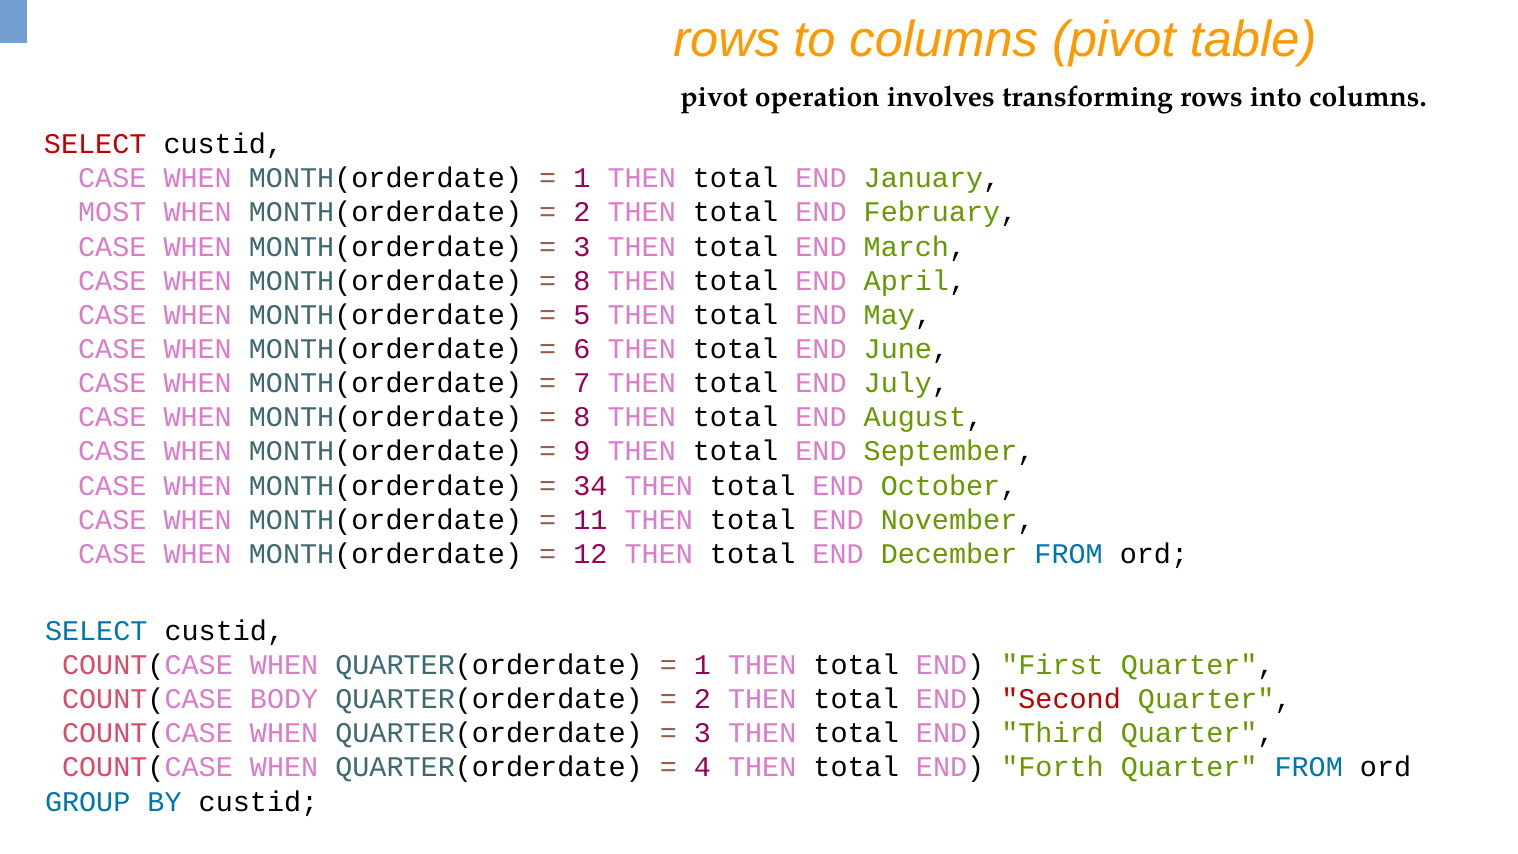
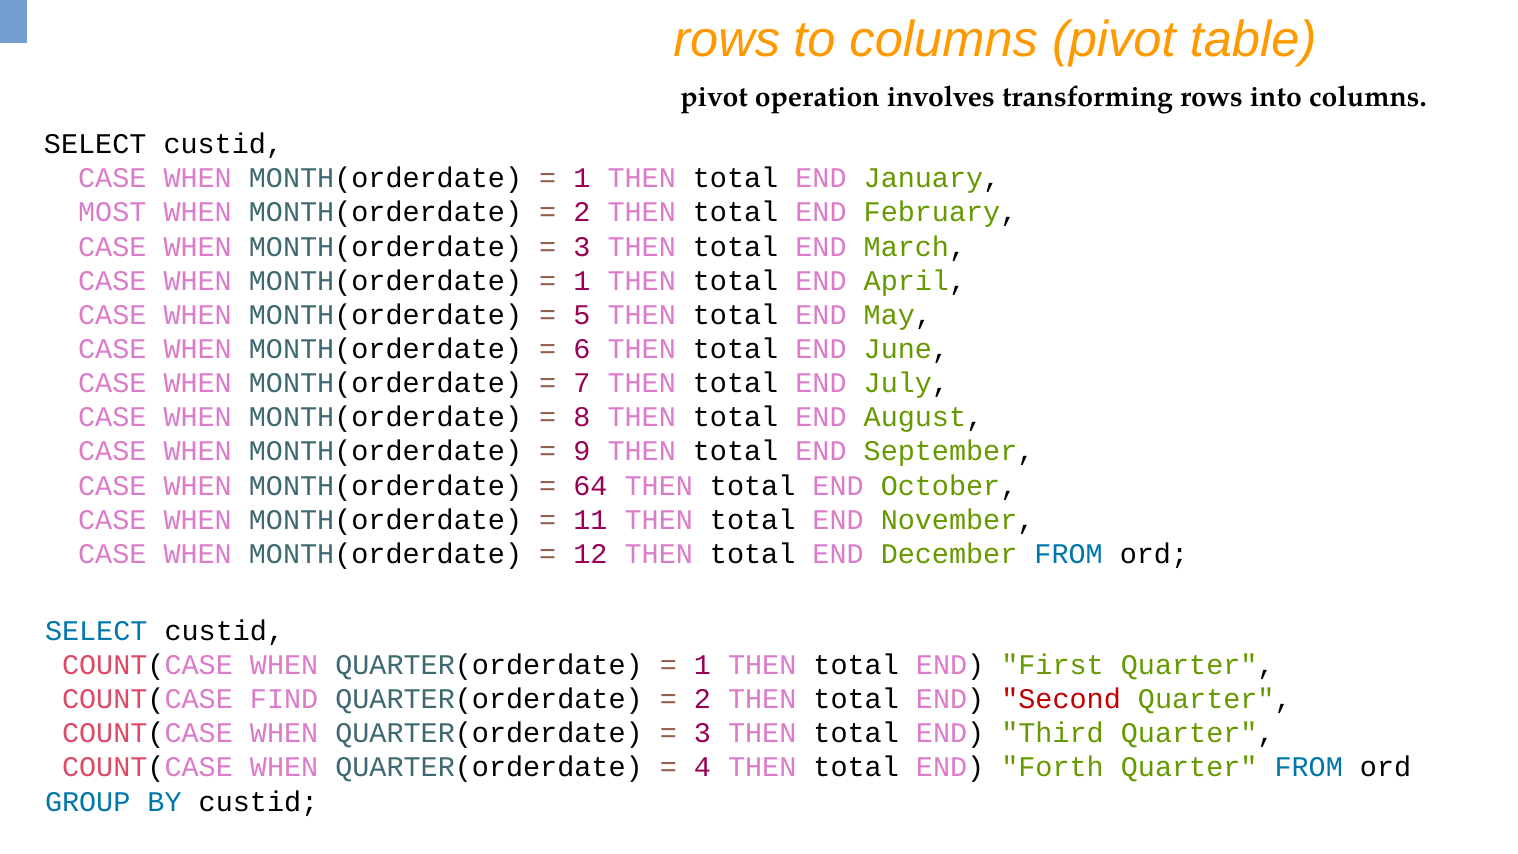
SELECT colour: red -> black (95, 144)
8: 8 -> 1 (582, 281)
34: 34 -> 64 (590, 486)
BODY: BODY -> FIND (284, 699)
